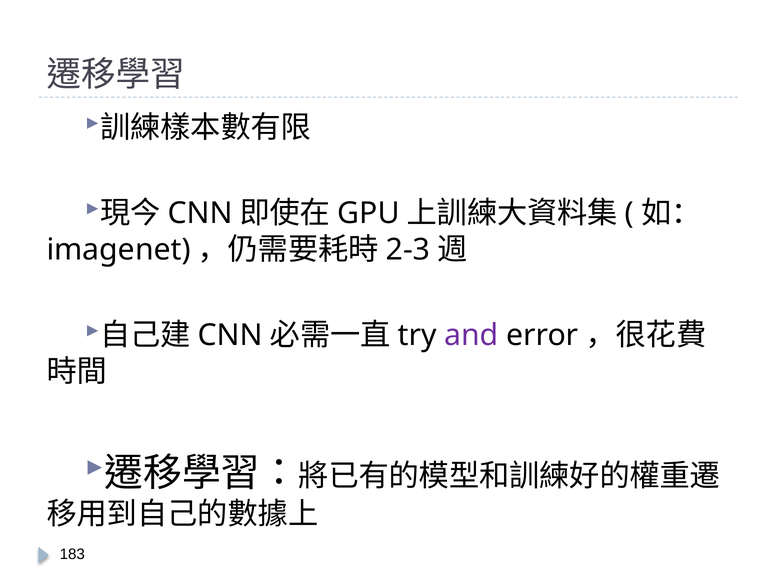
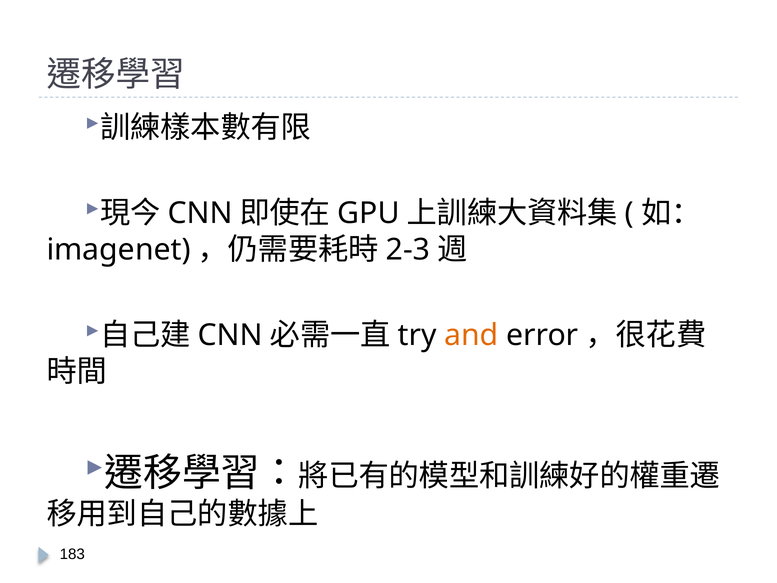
and colour: purple -> orange (471, 335)
